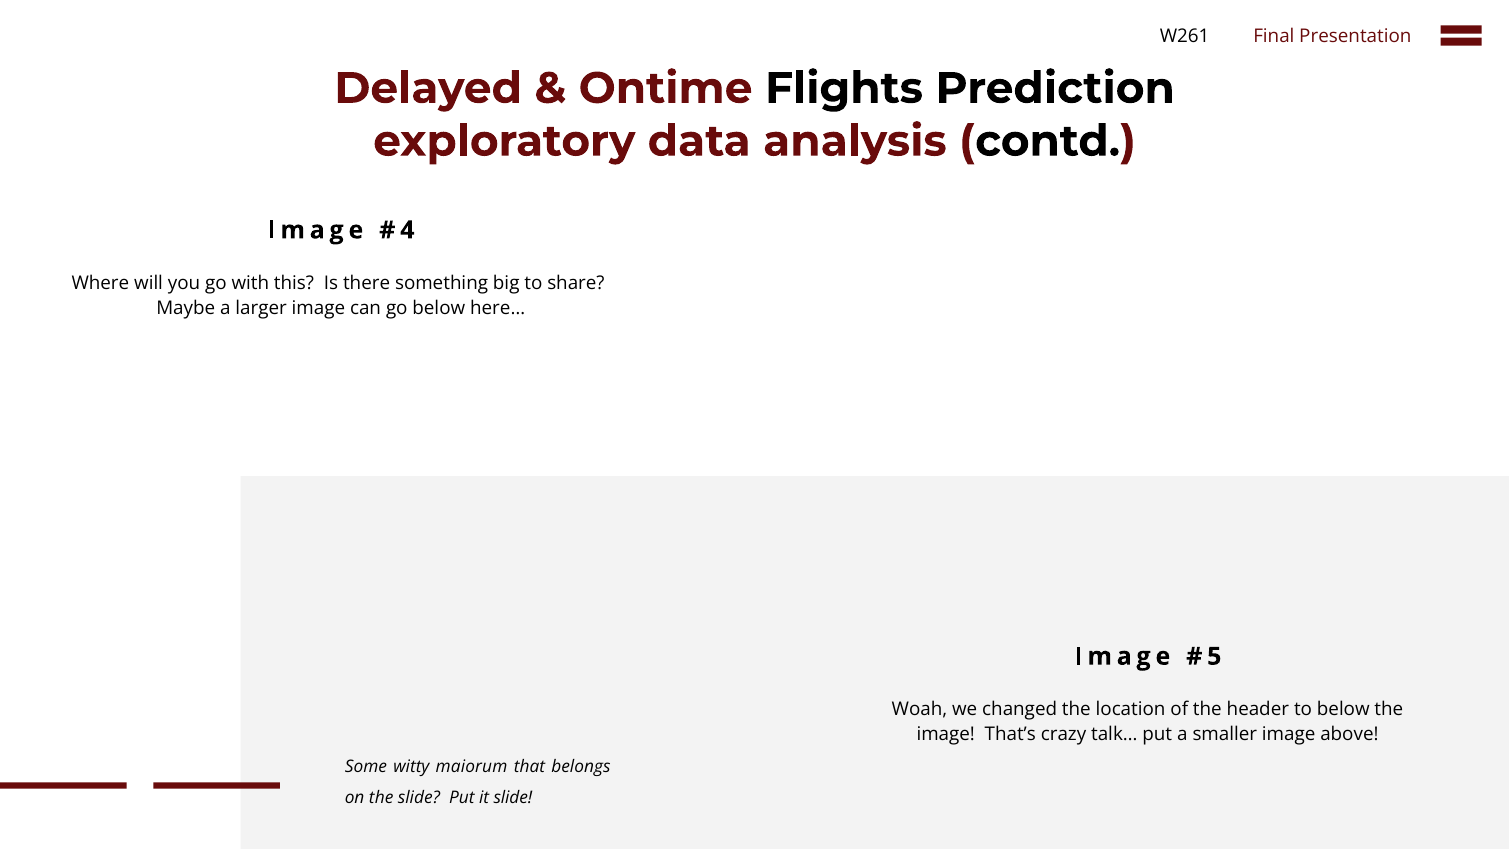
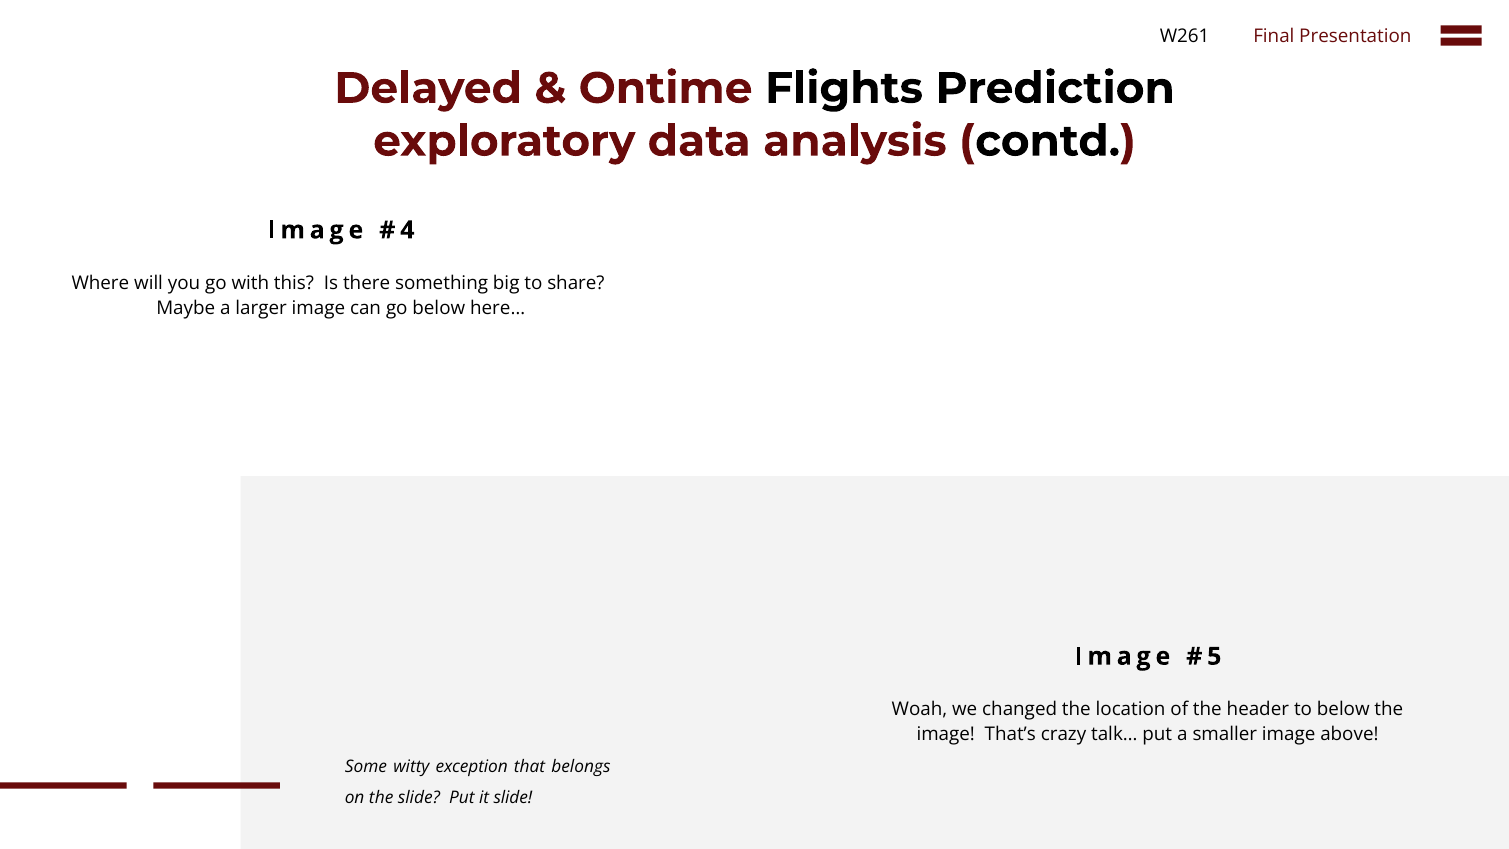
maiorum: maiorum -> exception (472, 767)
